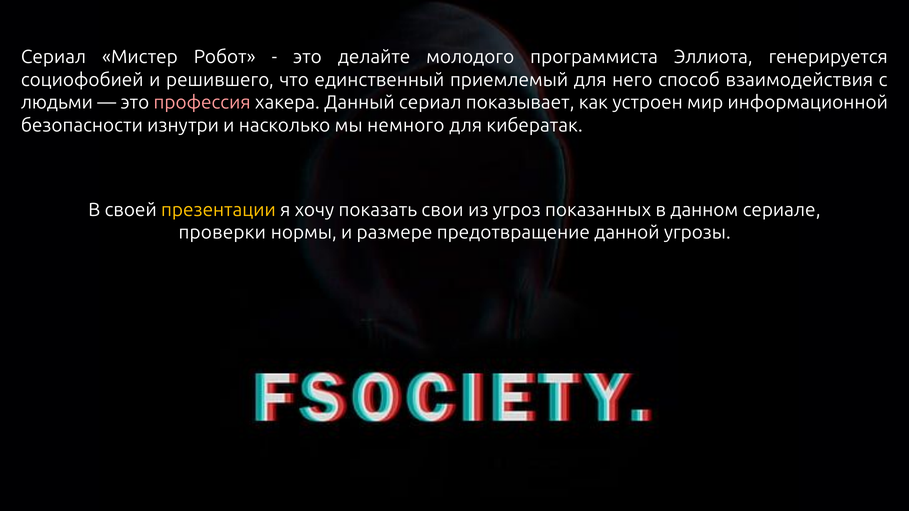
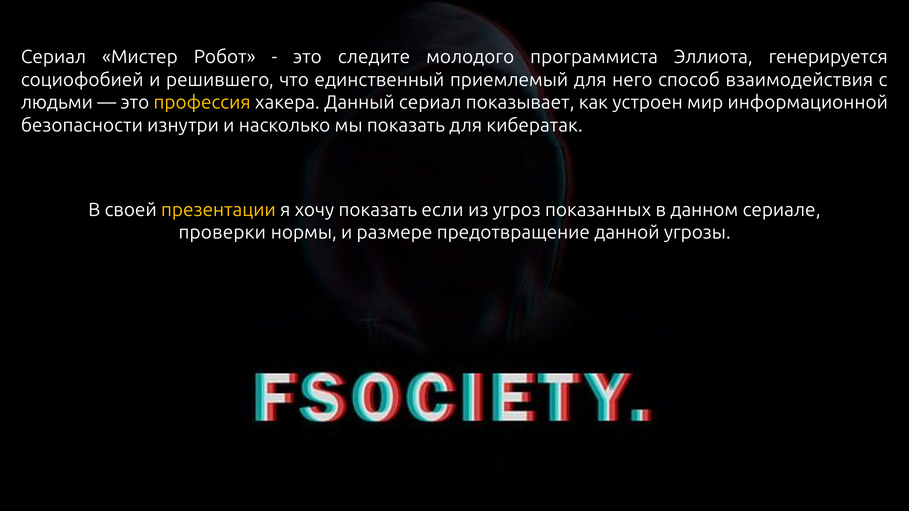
делайте: делайте -> следите (374, 57)
профессия colour: pink -> yellow (202, 103)
мы немного: немного -> показать (406, 125)
свои: свои -> если (442, 210)
